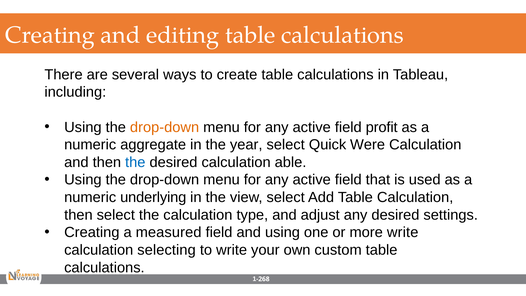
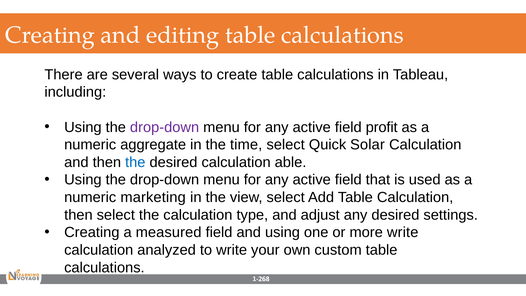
drop-down colour: orange -> purple (165, 127)
year: year -> time (246, 145)
Were: Were -> Solar (367, 145)
underlying: underlying -> marketing (153, 197)
selecting: selecting -> analyzed (167, 250)
